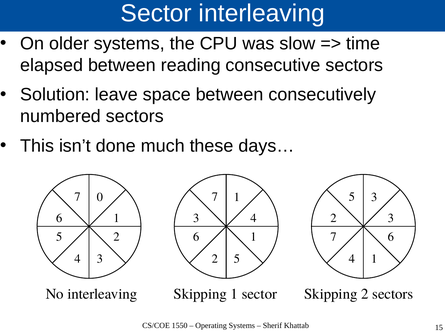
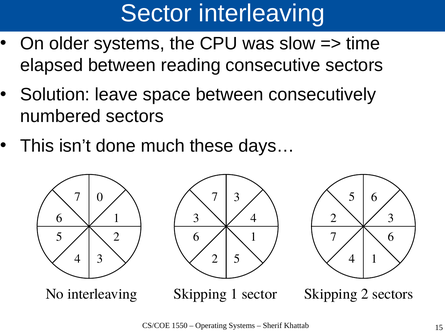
7 1: 1 -> 3 (237, 197)
7 3: 3 -> 6 (374, 197)
